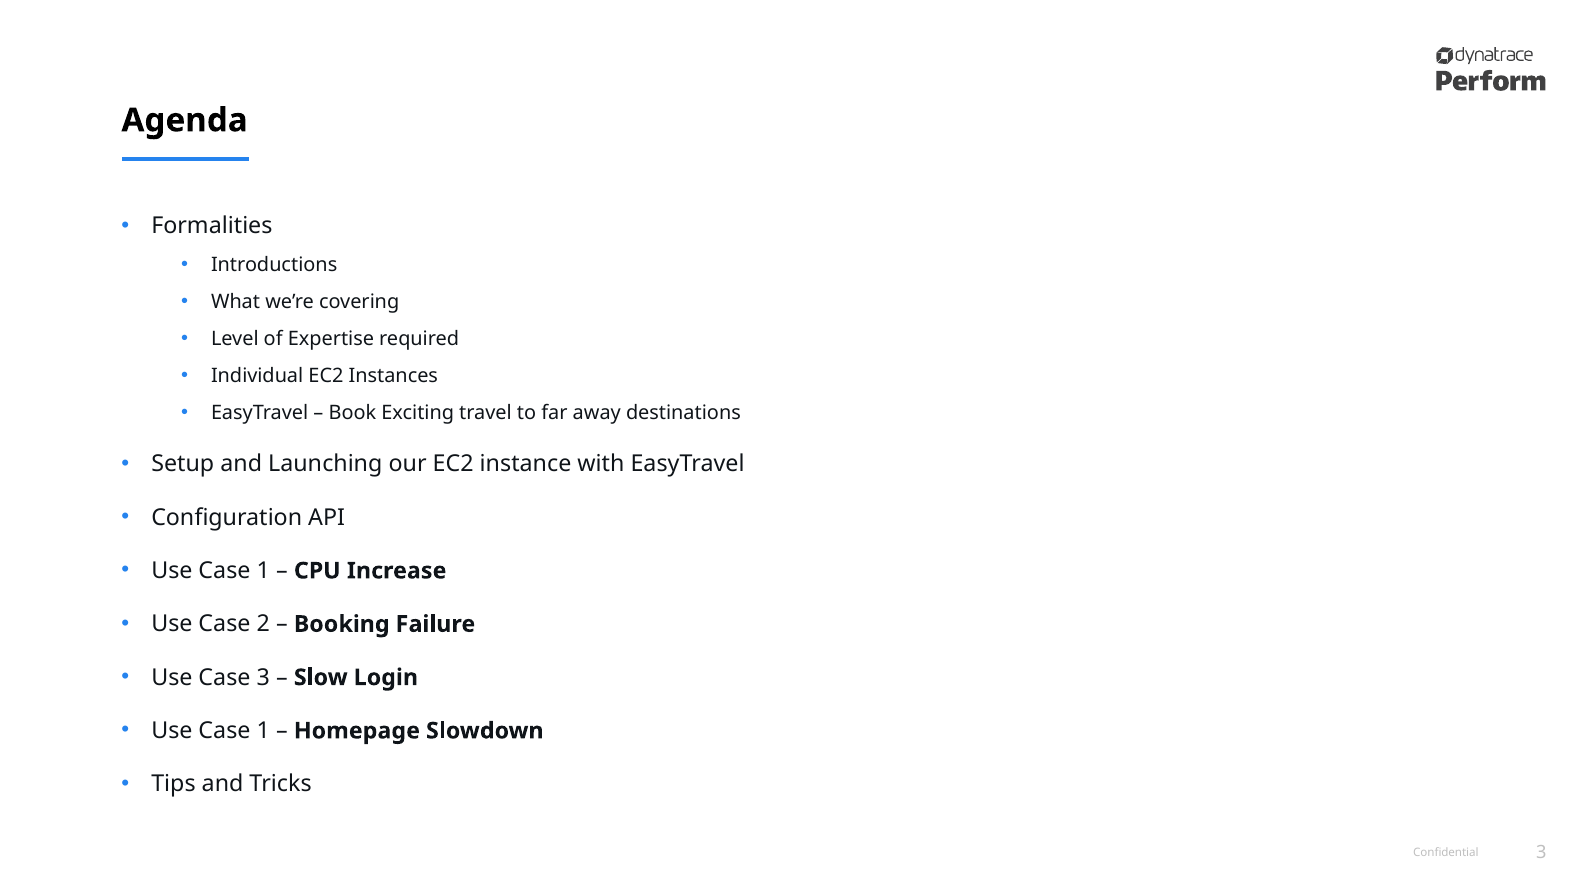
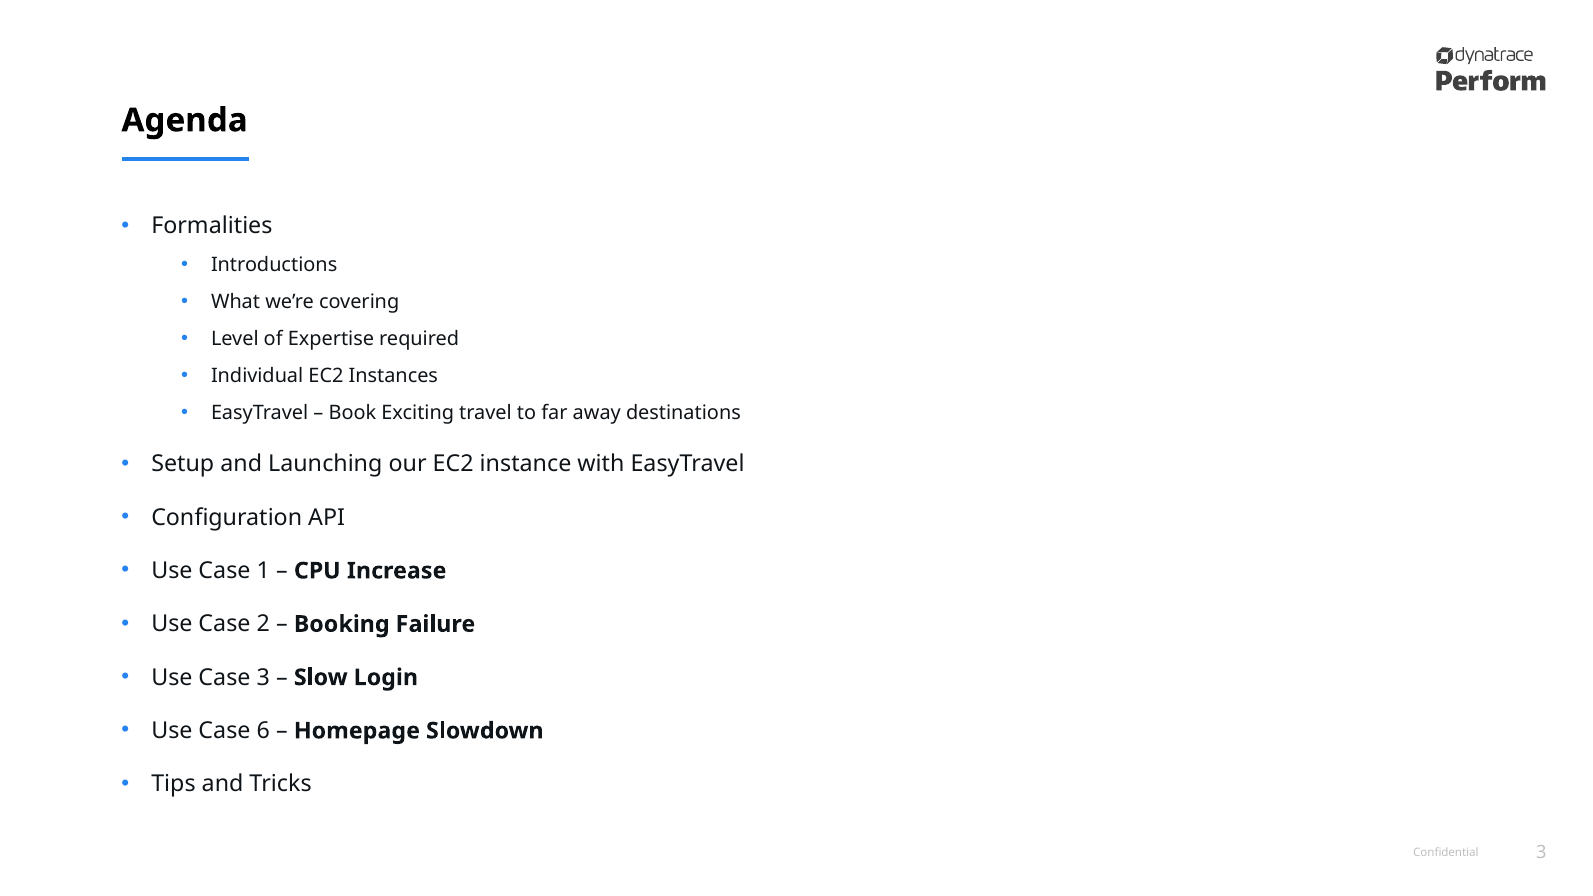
1: 1 -> 6 (263, 731)
